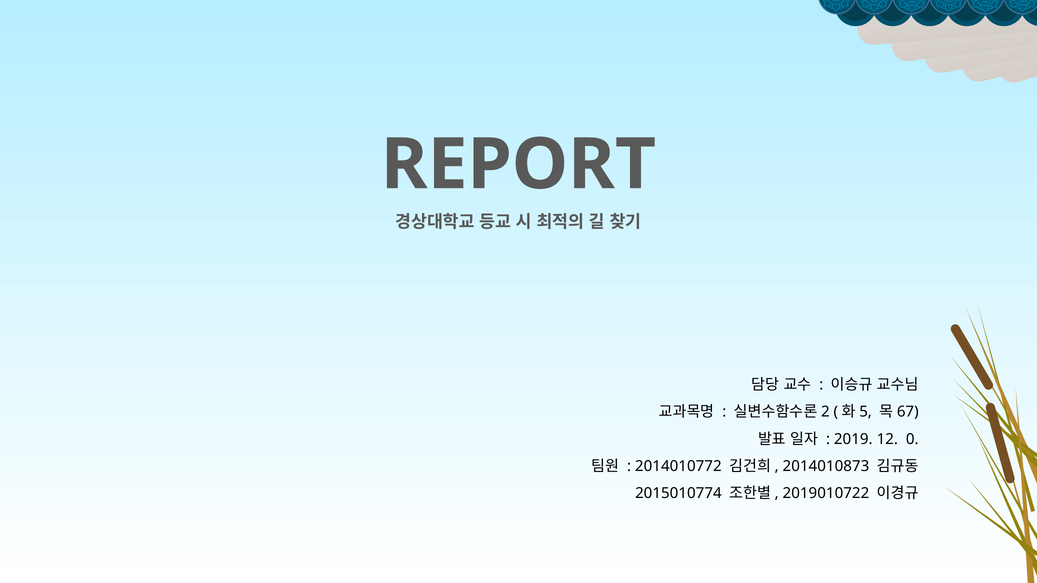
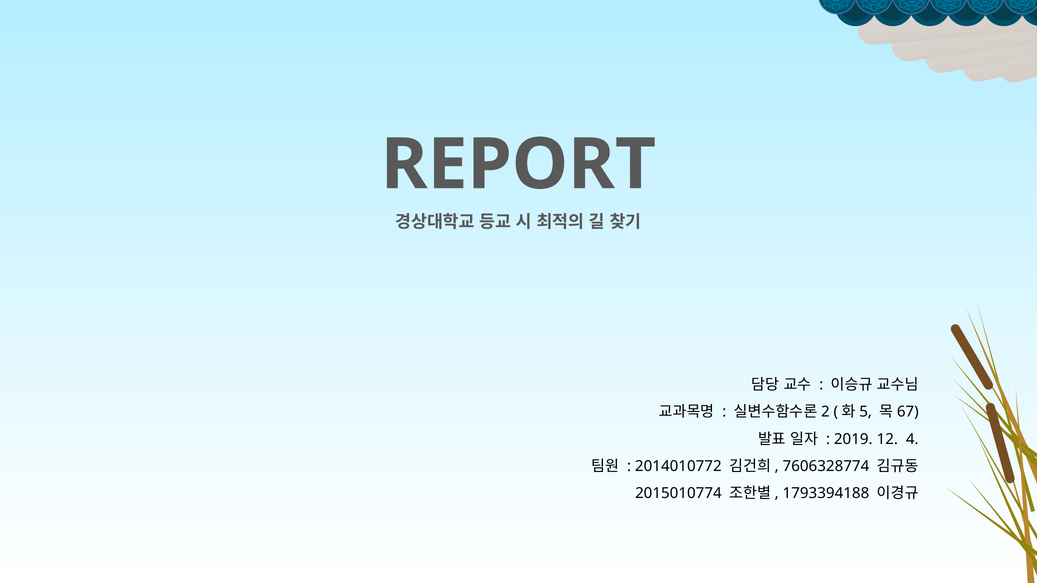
0: 0 -> 4 (912, 439)
2014010873: 2014010873 -> 7606328774 (826, 466)
2019010722: 2019010722 -> 1793394188 (826, 494)
